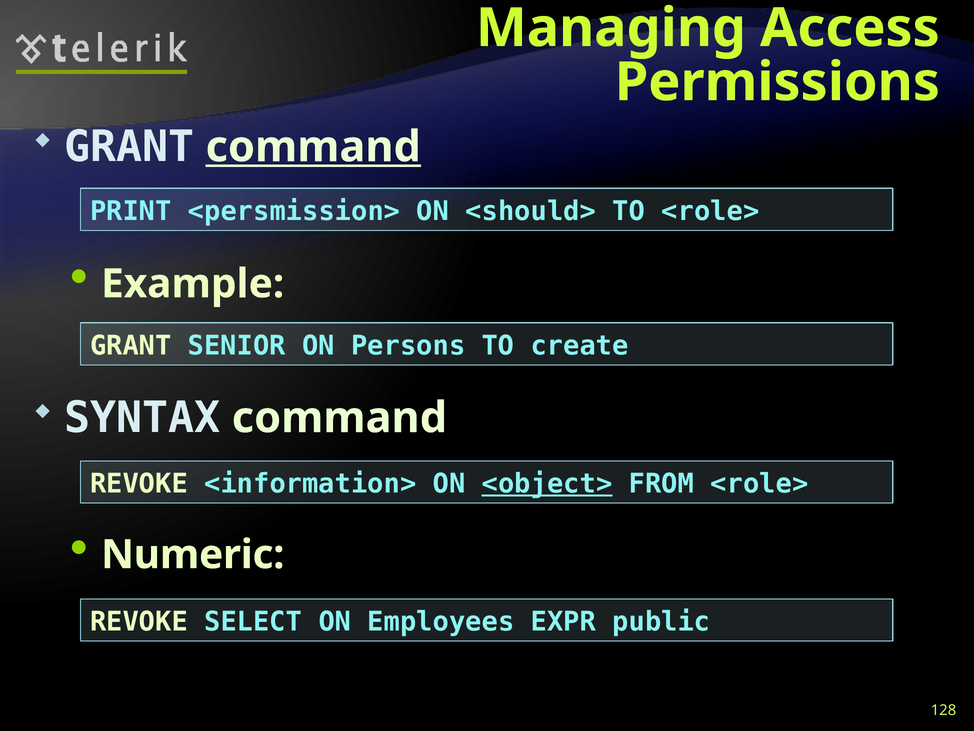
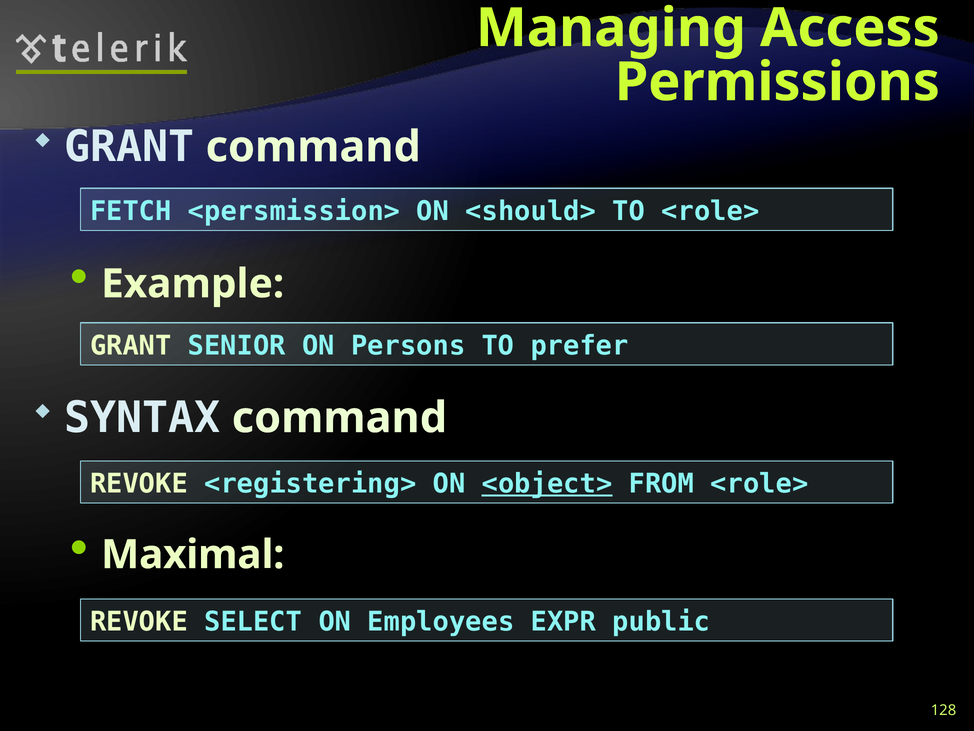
command underline: present -> none (313, 147)
PRINT: PRINT -> FETCH (131, 211)
create: create -> prefer (580, 346)
<information>: <information> -> <registering> (310, 484)
Numeric: Numeric -> Maximal (193, 554)
